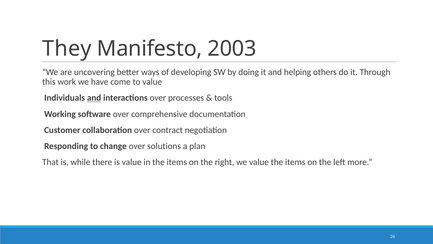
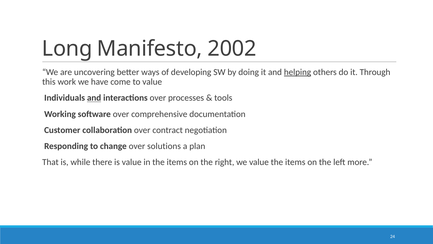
They: They -> Long (67, 49)
2003: 2003 -> 2002 (232, 49)
helping underline: none -> present (298, 72)
